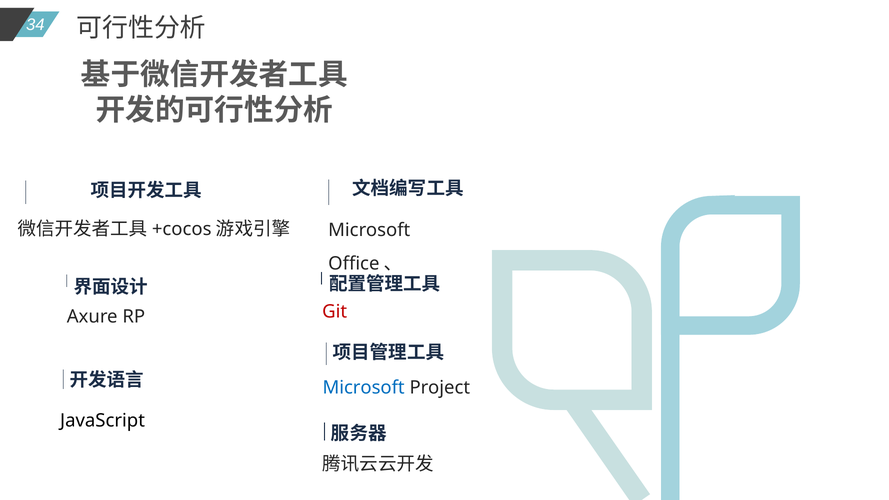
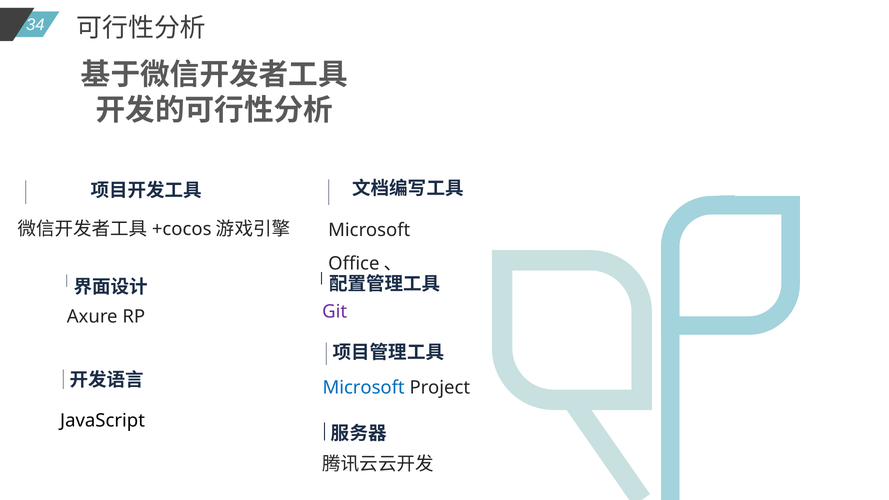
Git colour: red -> purple (335, 312)
